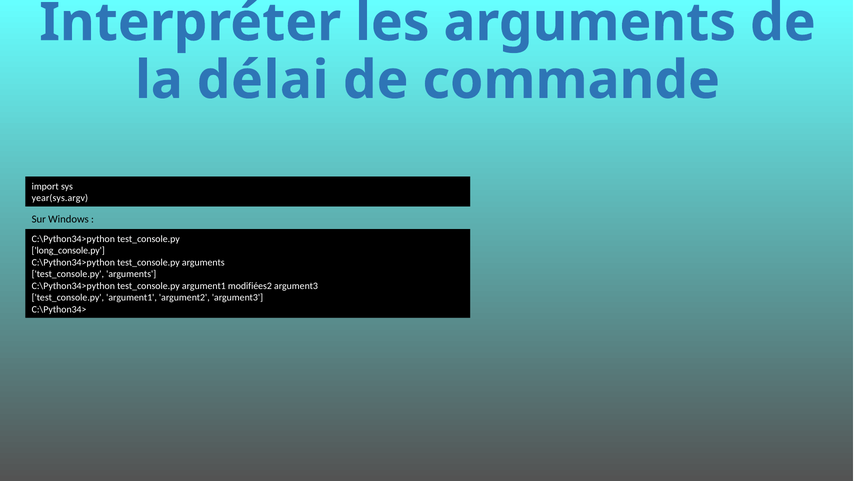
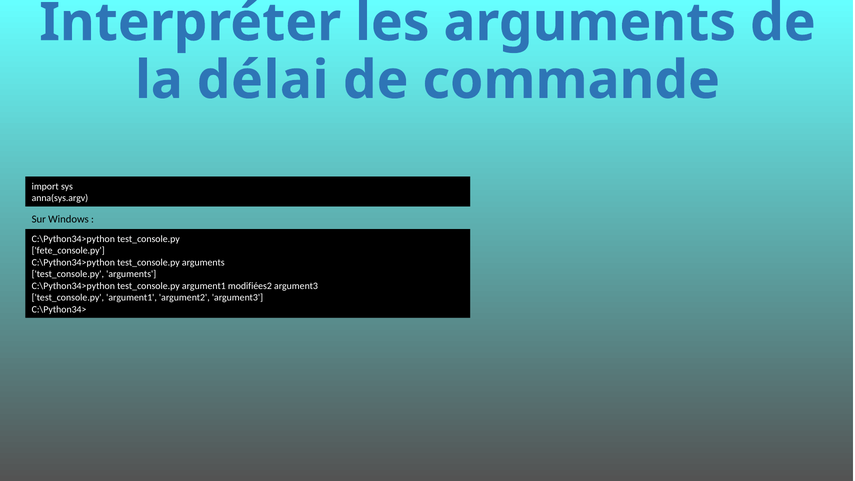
year(sys.argv: year(sys.argv -> anna(sys.argv (60, 198)
long_console.py: long_console.py -> fete_console.py (68, 251)
